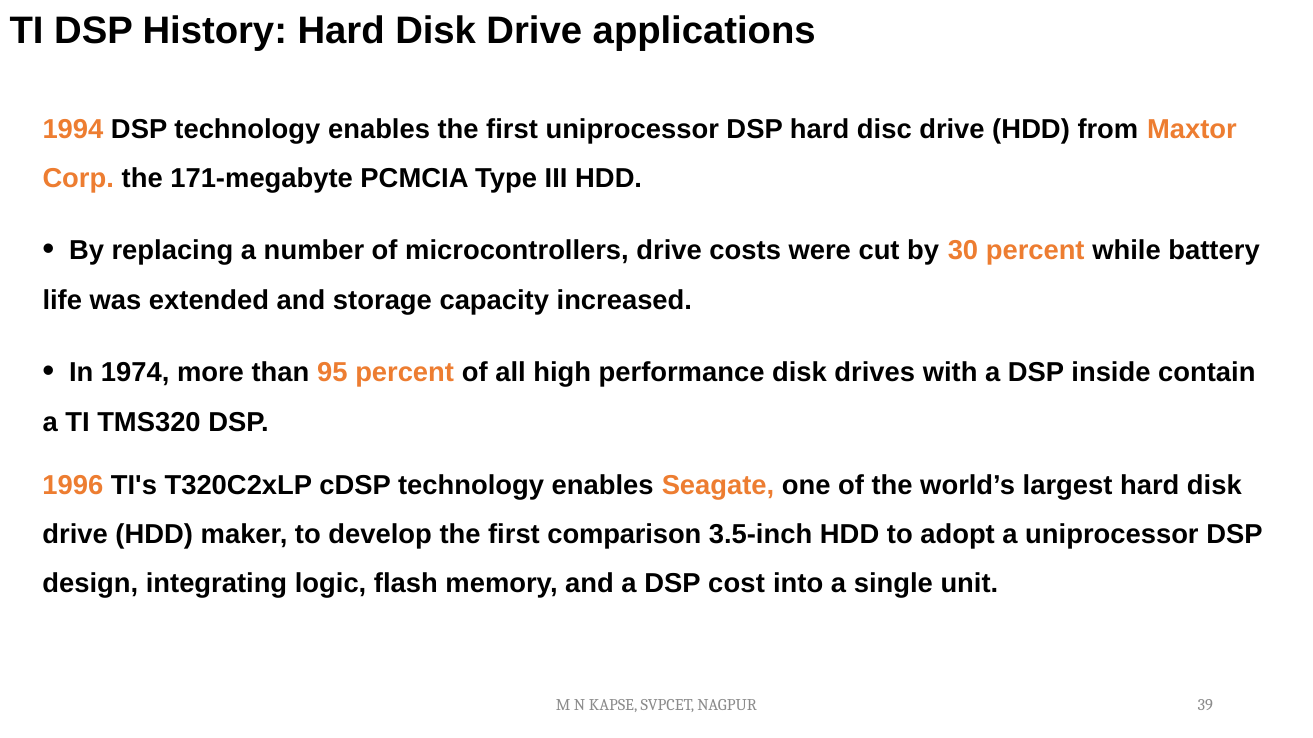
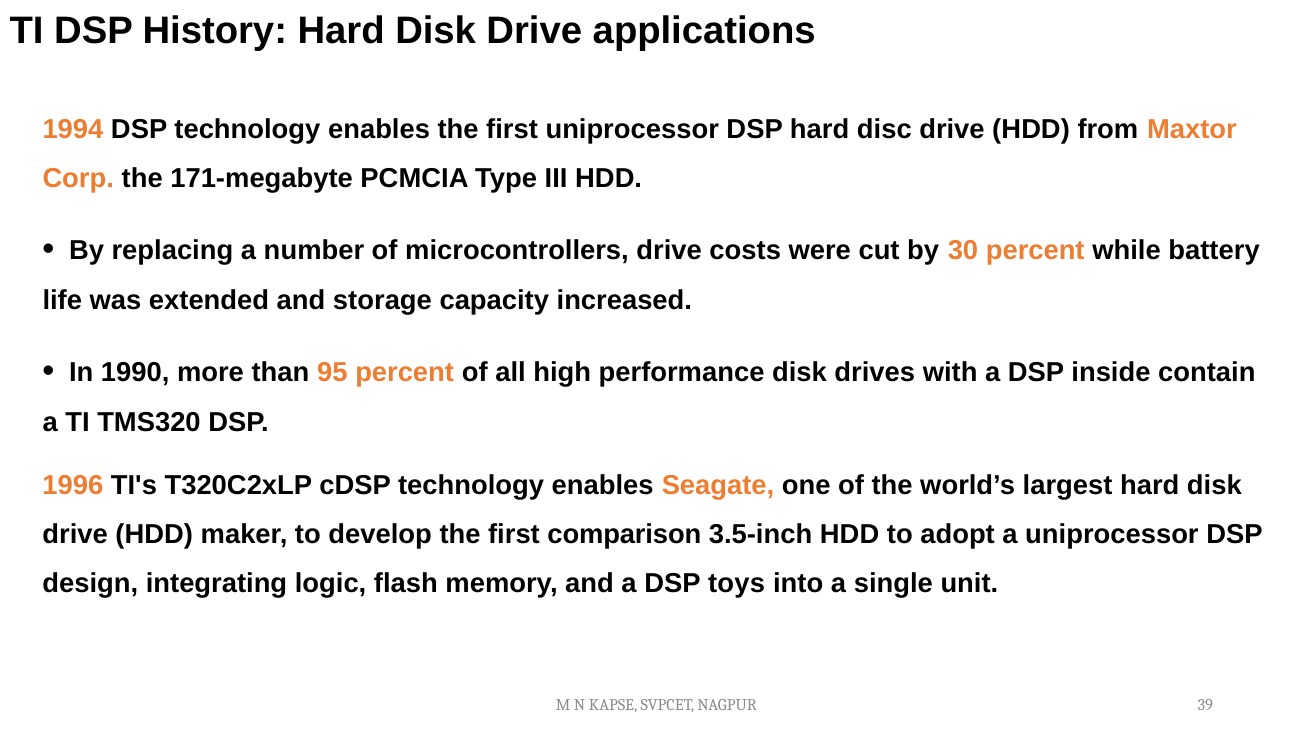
1974: 1974 -> 1990 (135, 373)
cost: cost -> toys (737, 584)
